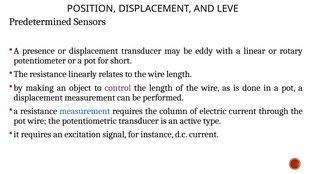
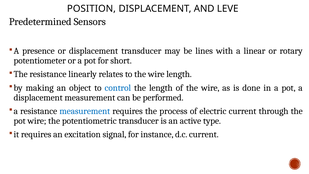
eddy: eddy -> lines (204, 51)
control colour: purple -> blue (118, 88)
column: column -> process (173, 111)
